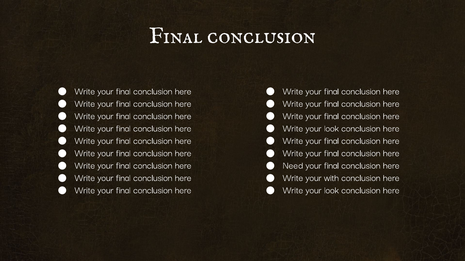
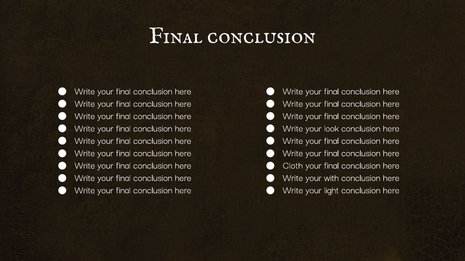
Need: Need -> Cloth (293, 166)
look: look -> light (331, 190)
